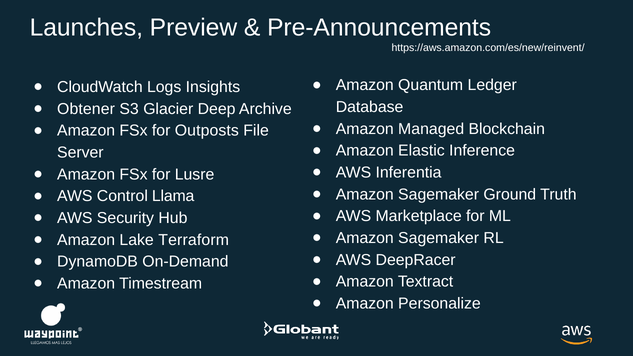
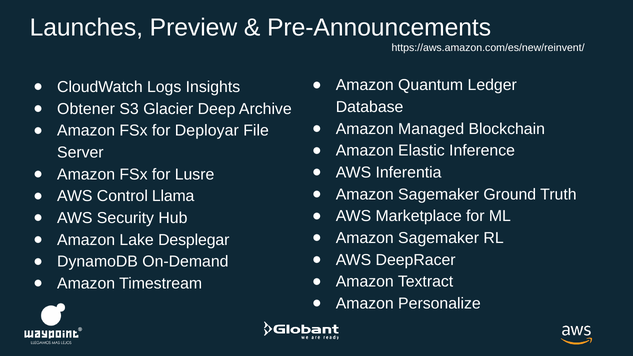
Outposts: Outposts -> Deployar (207, 131)
Terraform: Terraform -> Desplegar (194, 240)
